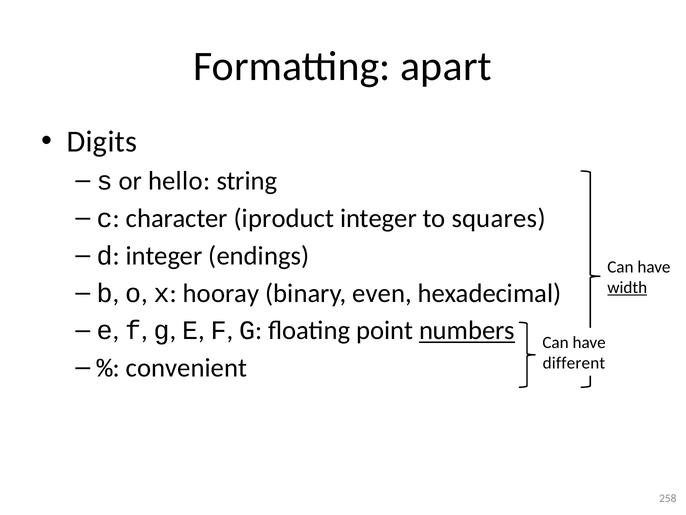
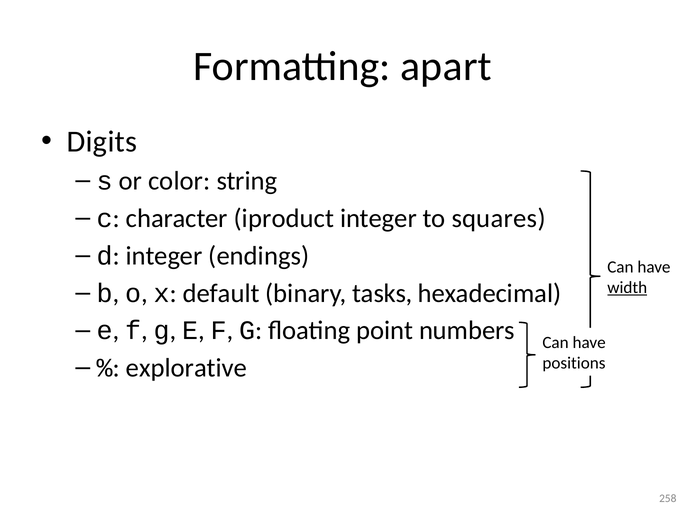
hello: hello -> color (179, 181)
hooray: hooray -> default (221, 293)
even: even -> tasks (382, 293)
numbers underline: present -> none (467, 330)
convenient: convenient -> explorative (187, 368)
different: different -> positions (574, 363)
